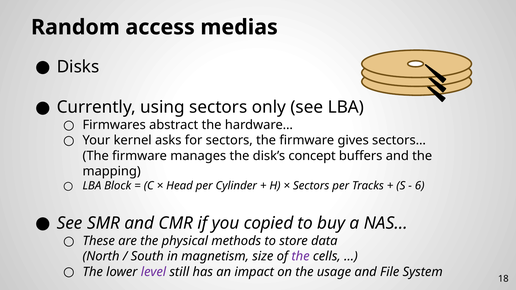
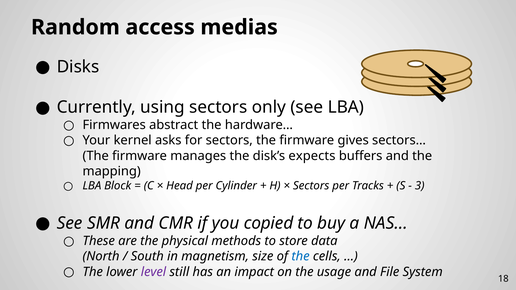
concept: concept -> expects (312, 156)
6: 6 -> 3 (420, 186)
the colour: purple -> blue (301, 257)
